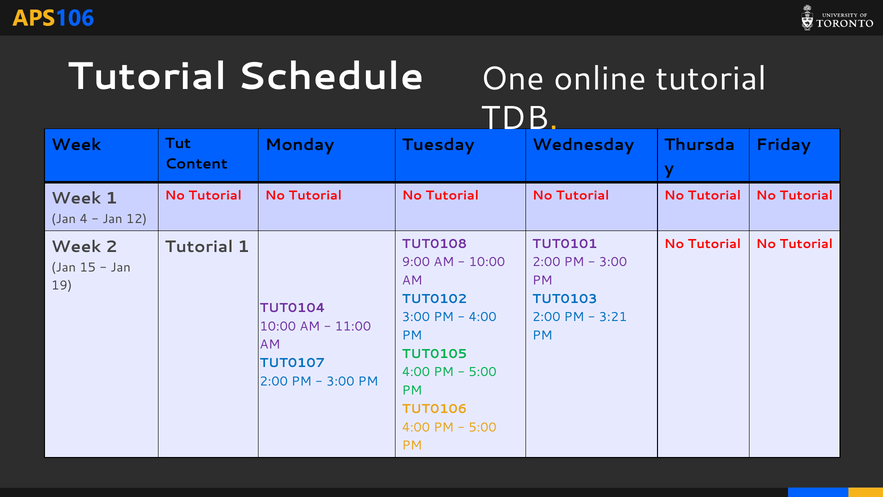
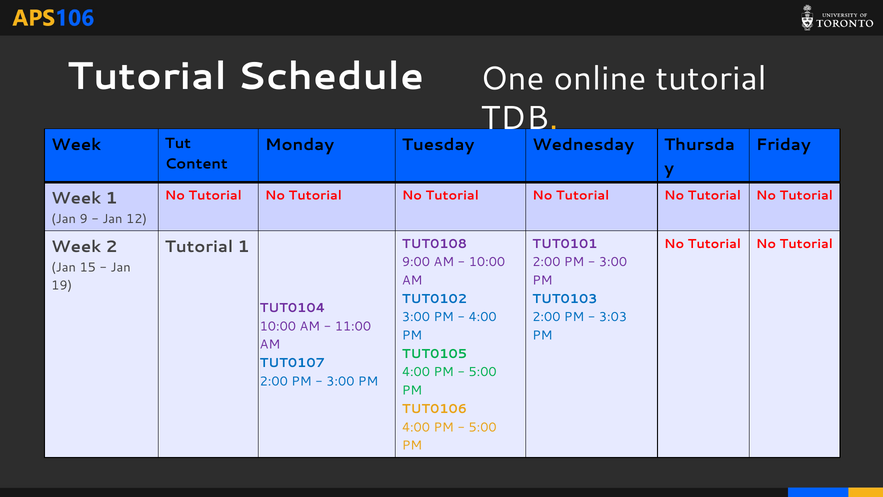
4: 4 -> 9 (84, 219)
3:21: 3:21 -> 3:03 (613, 317)
